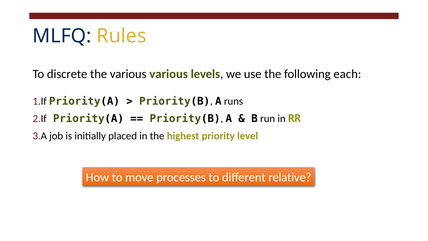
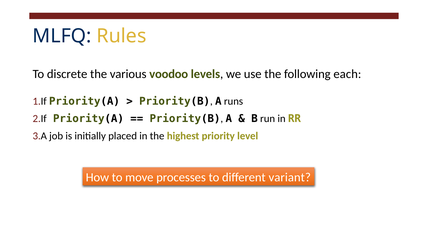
various various: various -> voodoo (169, 74)
relative: relative -> variant (290, 177)
